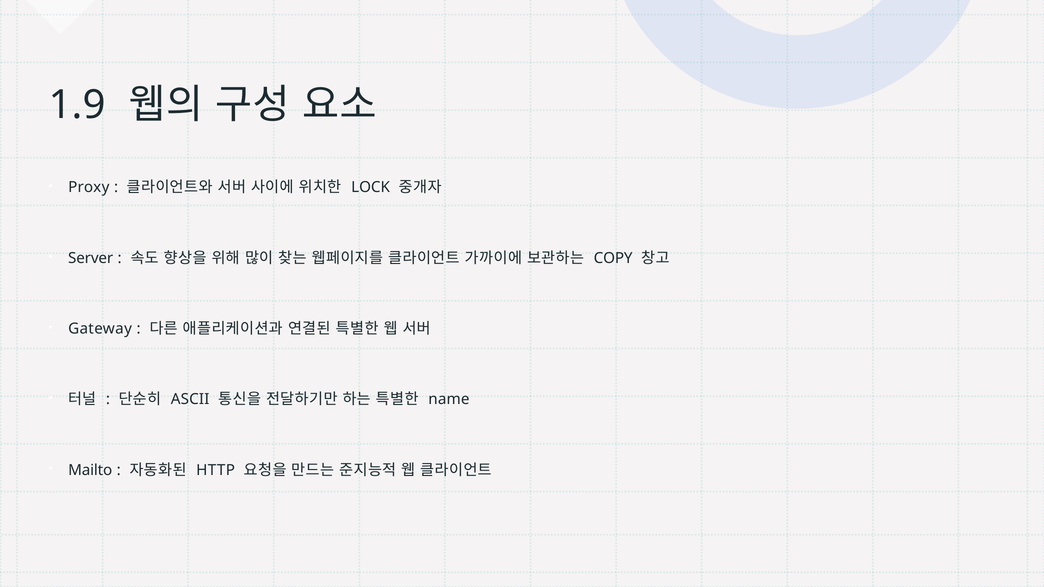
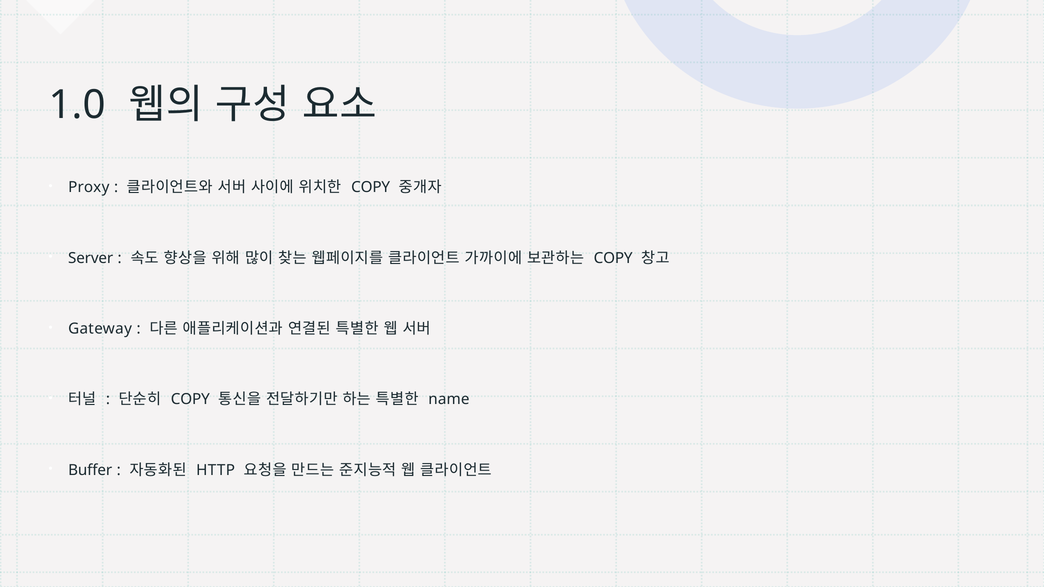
1.9: 1.9 -> 1.0 (77, 105)
LOCK: LOCK -> COPY (371, 188)
ASCII: ASCII -> COPY (190, 400)
Mailto: Mailto -> Buffer (90, 470)
